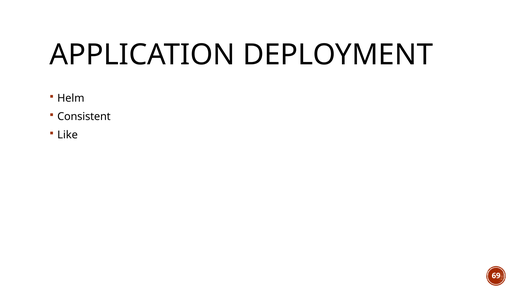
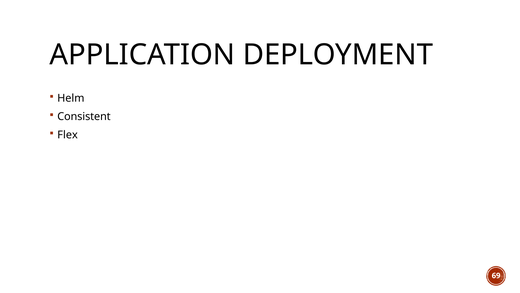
Like: Like -> Flex (68, 135)
